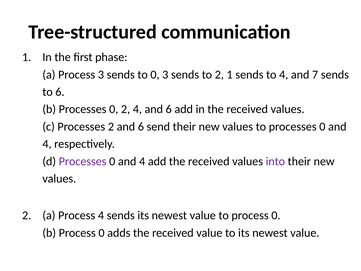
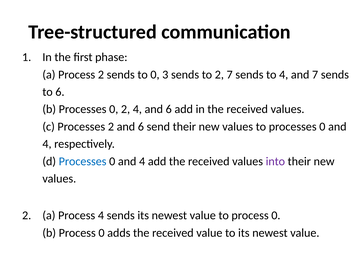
Process 3: 3 -> 2 (101, 75)
2 1: 1 -> 7 (230, 75)
Processes colour: purple -> blue (83, 161)
